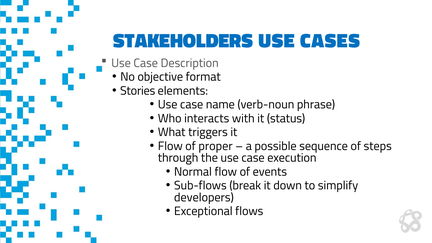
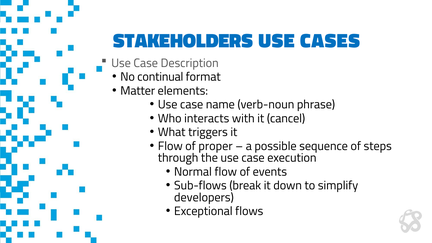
objective: objective -> continual (160, 77)
Stories: Stories -> Matter (138, 91)
status: status -> cancel (286, 118)
